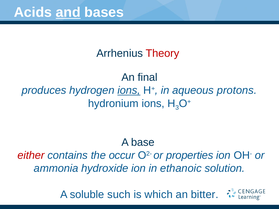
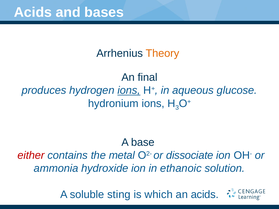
and underline: present -> none (68, 12)
Theory colour: red -> orange (163, 53)
protons: protons -> glucose (237, 91)
occur: occur -> metal (122, 156)
properties: properties -> dissociate (190, 156)
such: such -> sting (119, 195)
an bitter: bitter -> acids (205, 195)
